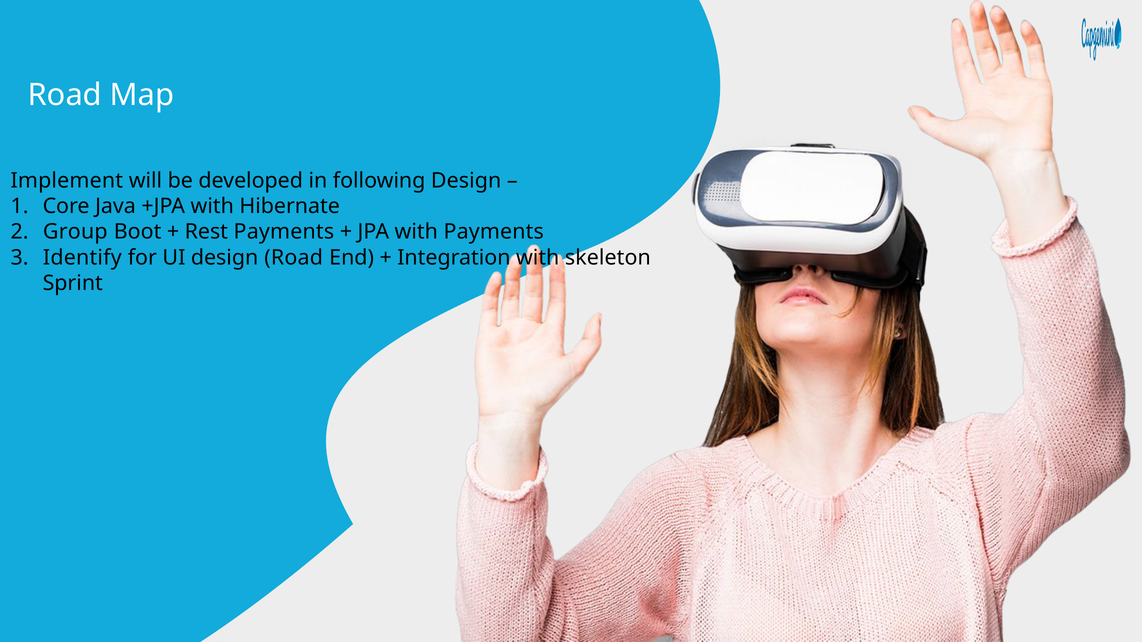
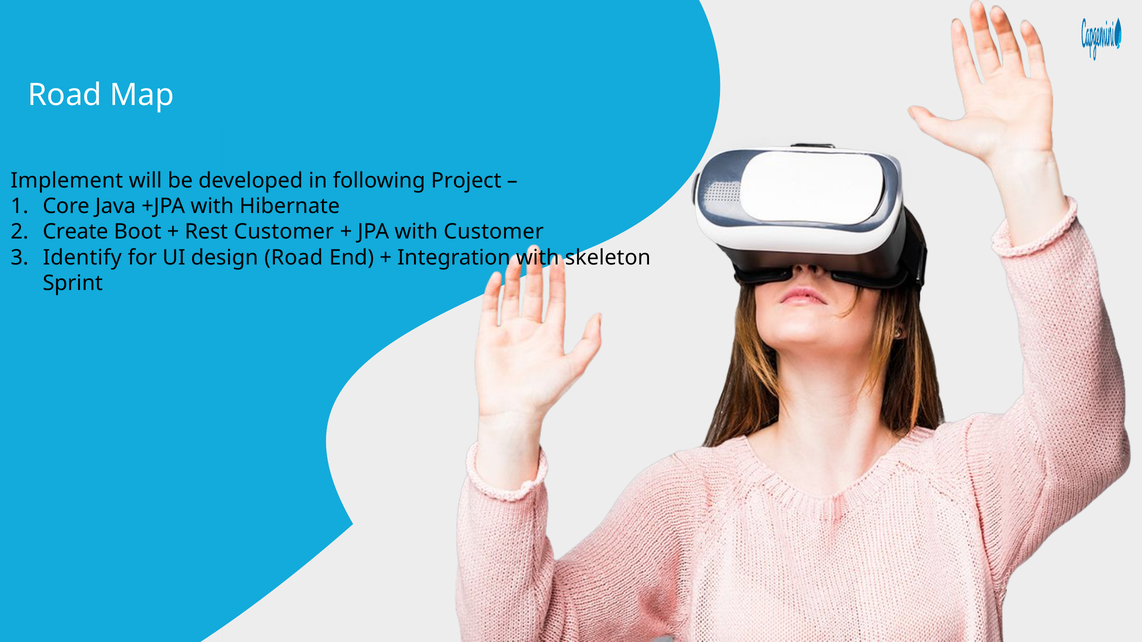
following Design: Design -> Project (466, 181)
Group: Group -> Create (75, 232)
Rest Payments: Payments -> Customer (284, 232)
with Payments: Payments -> Customer (494, 232)
